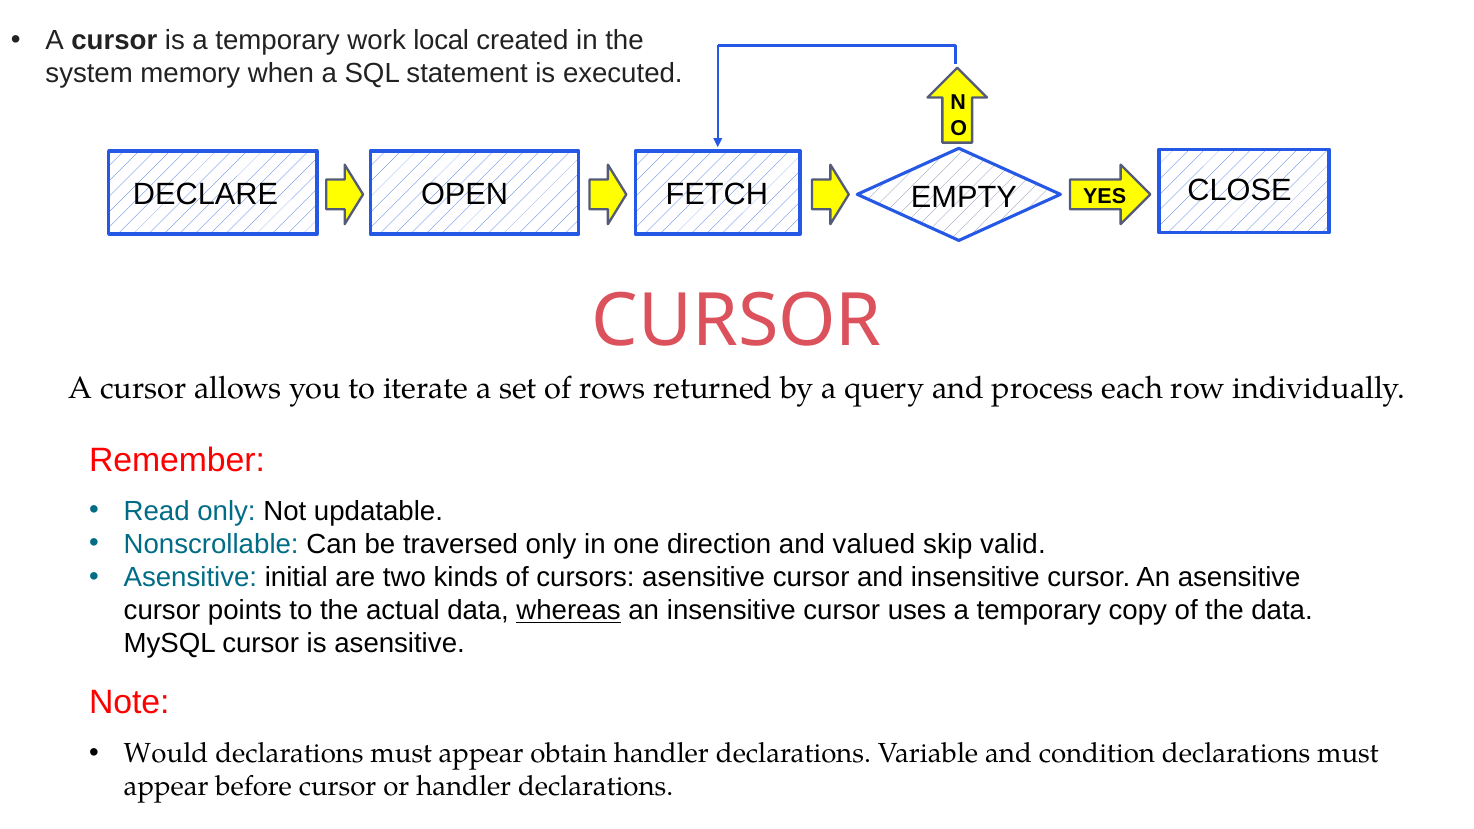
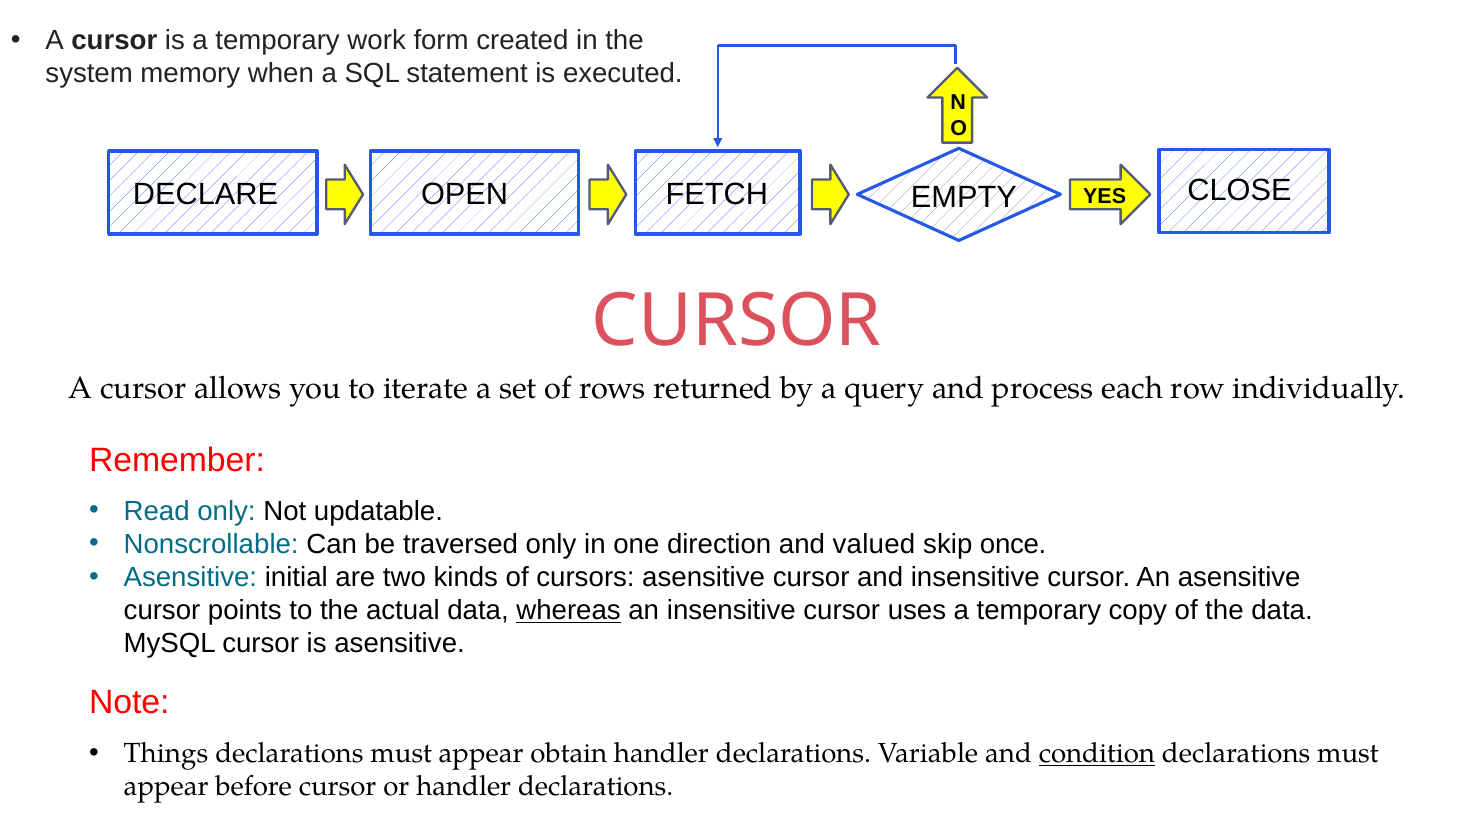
local: local -> form (441, 41)
valid: valid -> once (1013, 544)
Would: Would -> Things (166, 754)
condition underline: none -> present (1097, 754)
